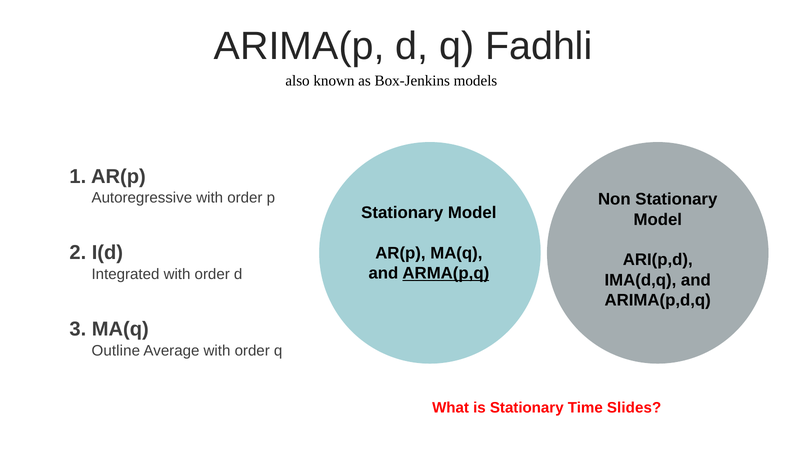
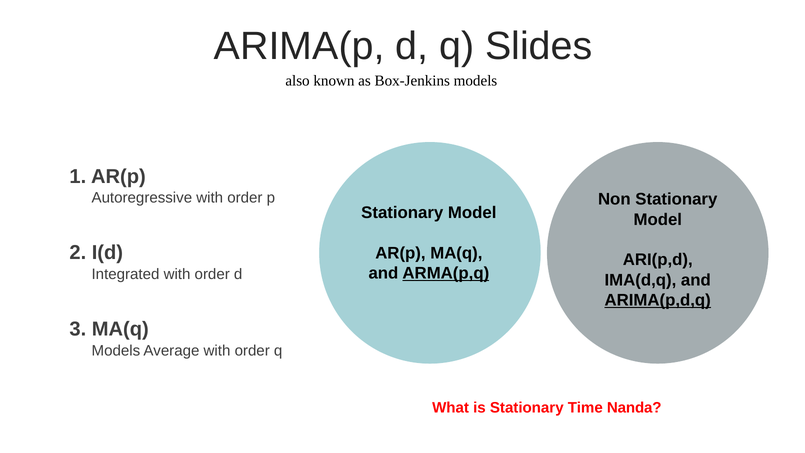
Fadhli: Fadhli -> Slides (539, 46)
ARIMA(p,d,q underline: none -> present (658, 300)
Outline: Outline -> Models (116, 350)
Slides: Slides -> Nanda (634, 408)
